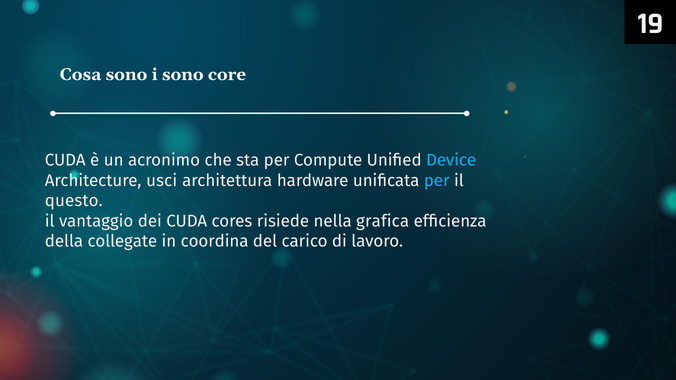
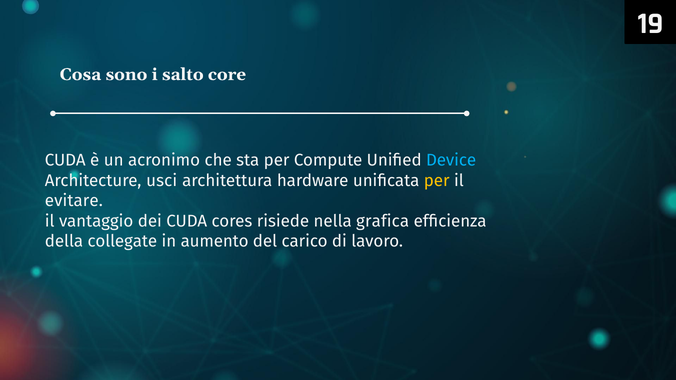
i sono: sono -> salto (183, 75)
per colour: light blue -> yellow (437, 181)
questo: questo -> evitare (74, 201)
coordina: coordina -> aumento (215, 242)
